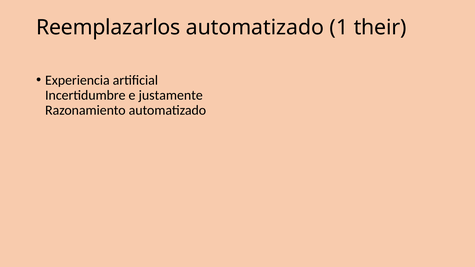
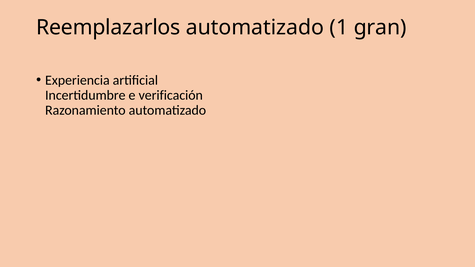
their: their -> gran (380, 27)
justamente: justamente -> verificación (171, 95)
